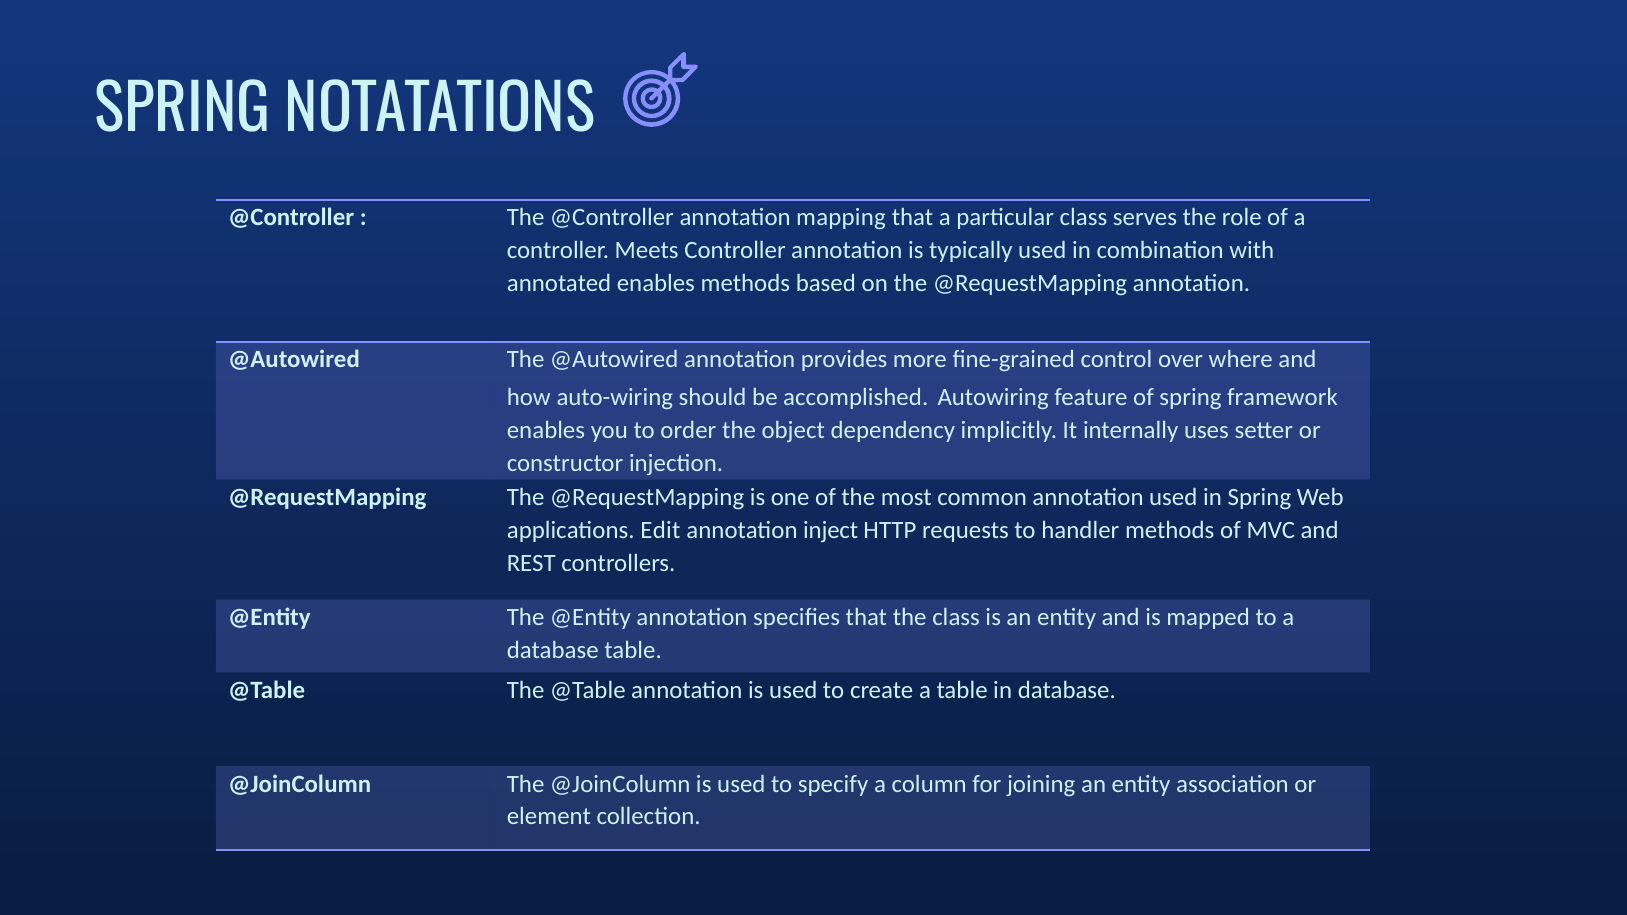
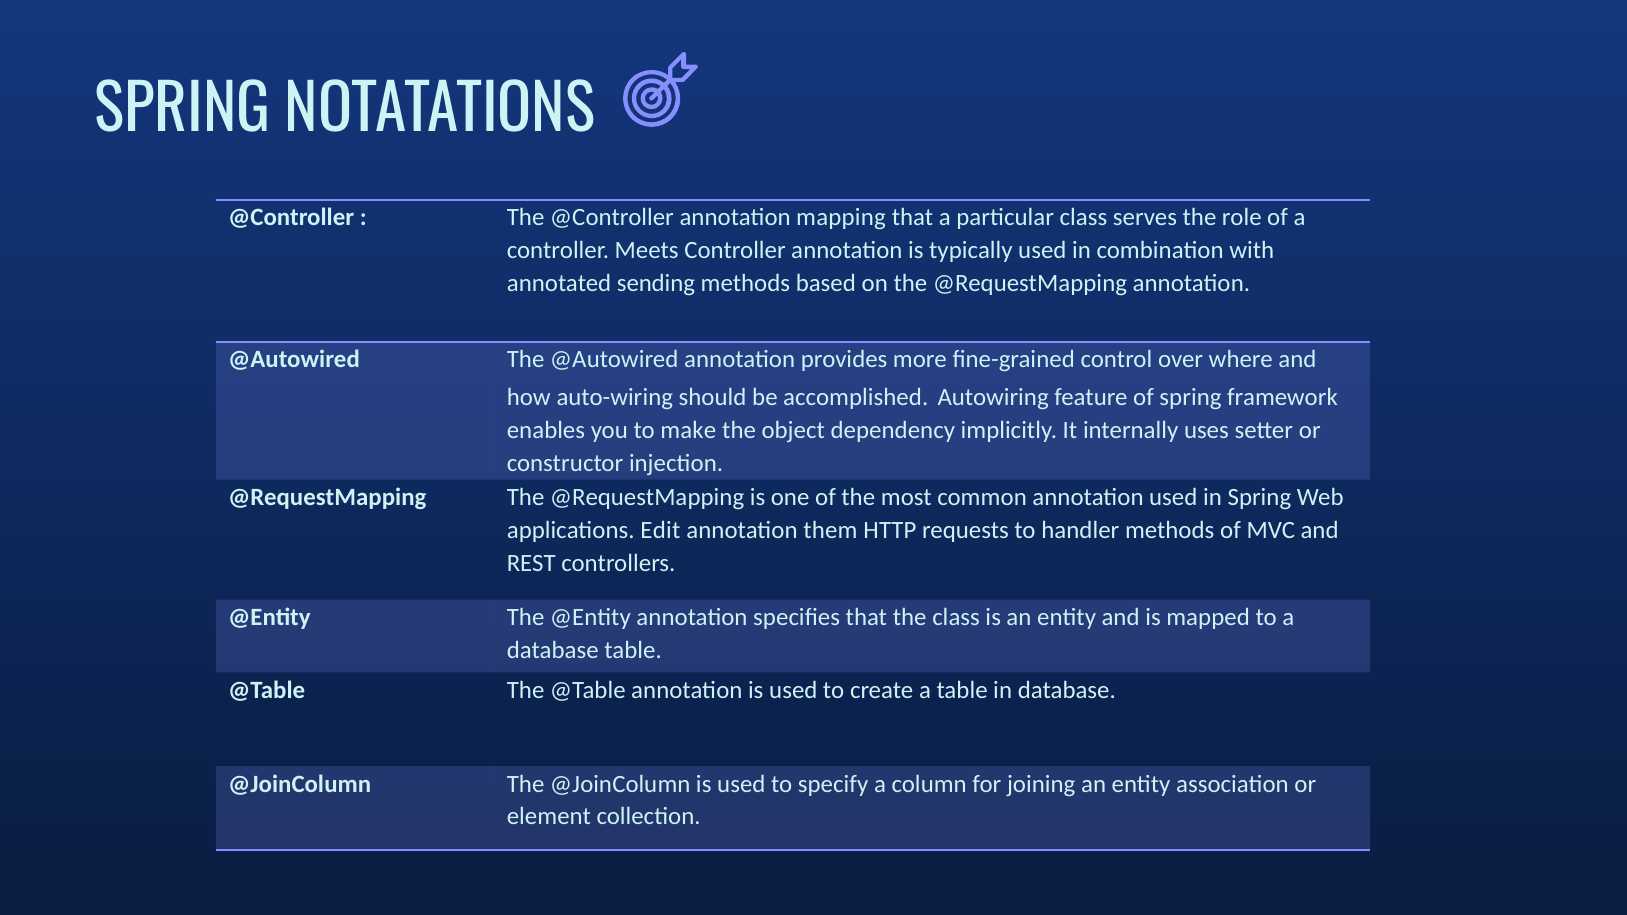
annotated enables: enables -> sending (656, 283)
order: order -> make (688, 430)
inject: inject -> them (830, 530)
